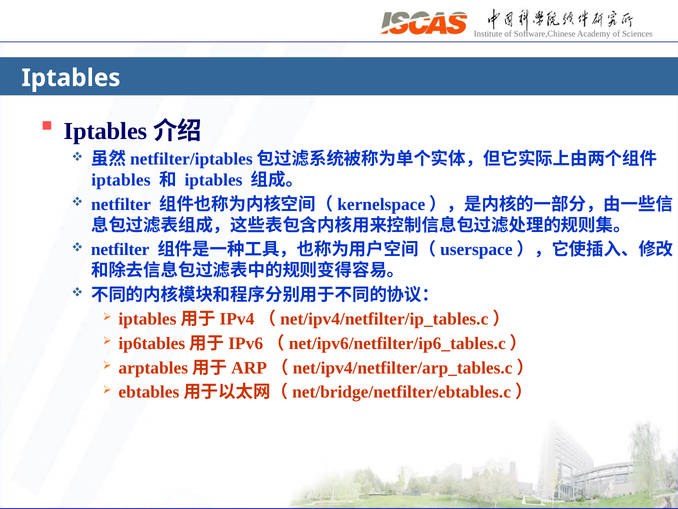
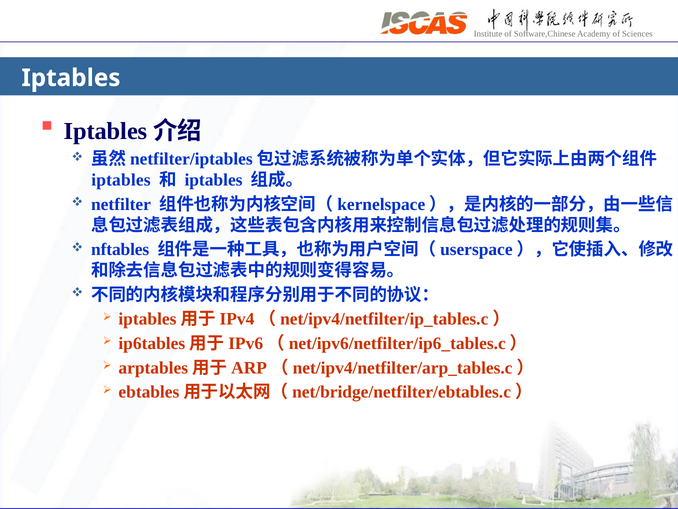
netfilter: netfilter -> nftables (120, 249)
